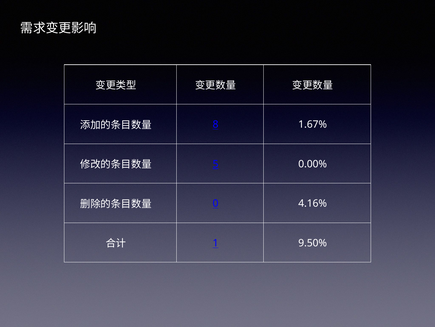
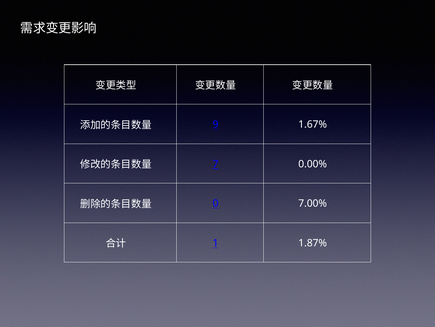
8: 8 -> 9 (216, 124)
5: 5 -> 7 (216, 164)
4.16%: 4.16% -> 7.00% (313, 203)
9.50%: 9.50% -> 1.87% (313, 243)
